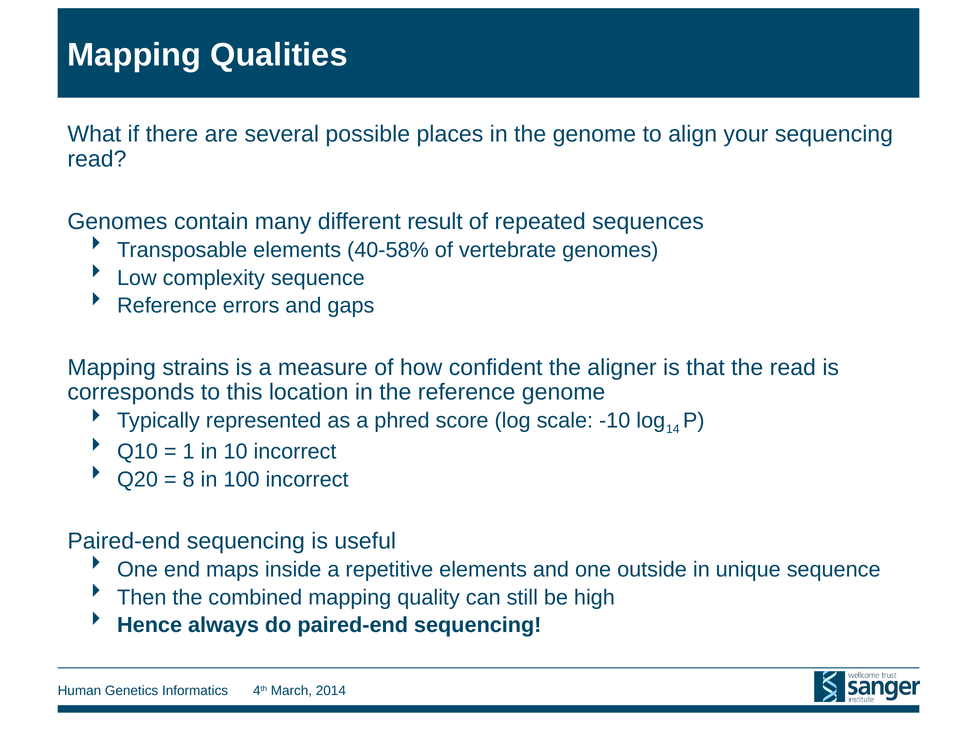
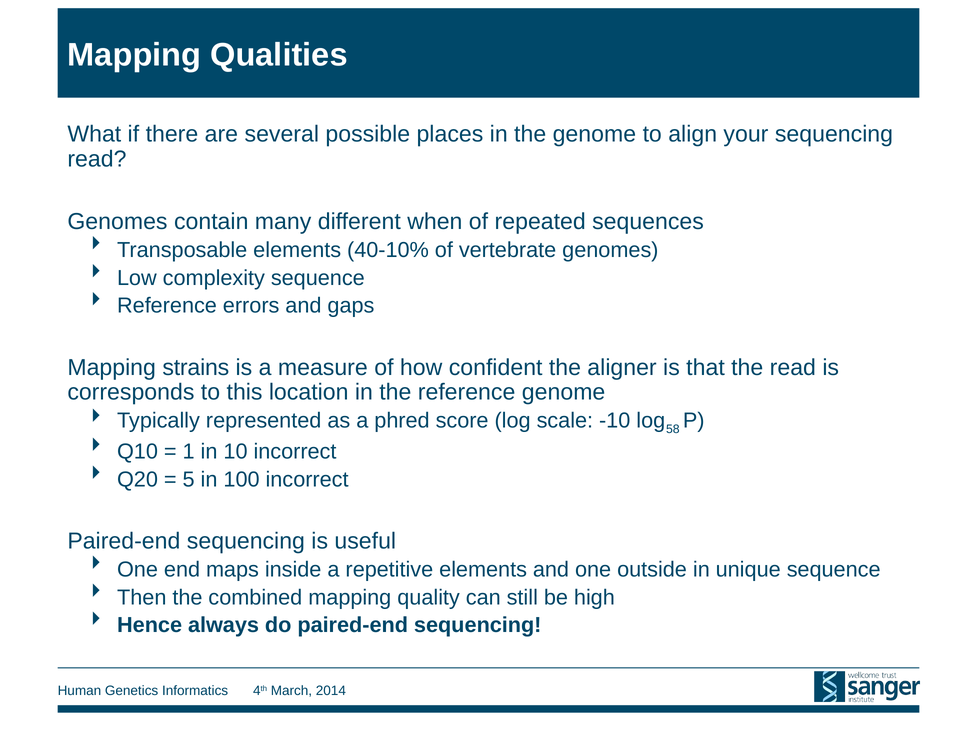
result: result -> when (435, 222)
40-58%: 40-58% -> 40-10% (388, 250)
14: 14 -> 58 (673, 429)
8: 8 -> 5 (189, 479)
